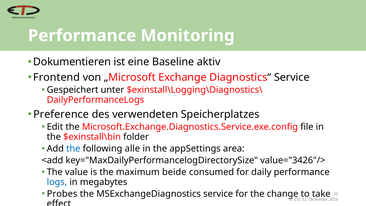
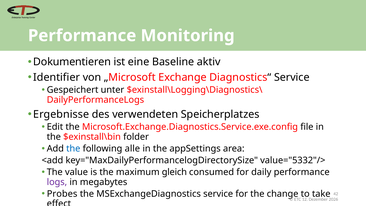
Frontend: Frontend -> Identifier (57, 77)
Preference: Preference -> Ergebnisse (61, 114)
value="3426"/>: value="3426"/> -> value="5332"/> (293, 160)
beide: beide -> gleich (174, 172)
logs colour: blue -> purple (57, 182)
